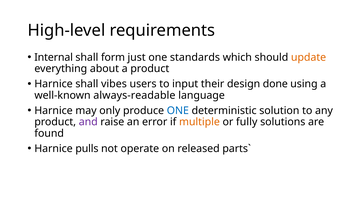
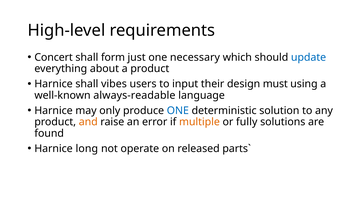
Internal: Internal -> Concert (54, 57)
standards: standards -> necessary (195, 57)
update colour: orange -> blue (309, 57)
done: done -> must (275, 84)
and colour: purple -> orange (88, 122)
pulls: pulls -> long (87, 148)
